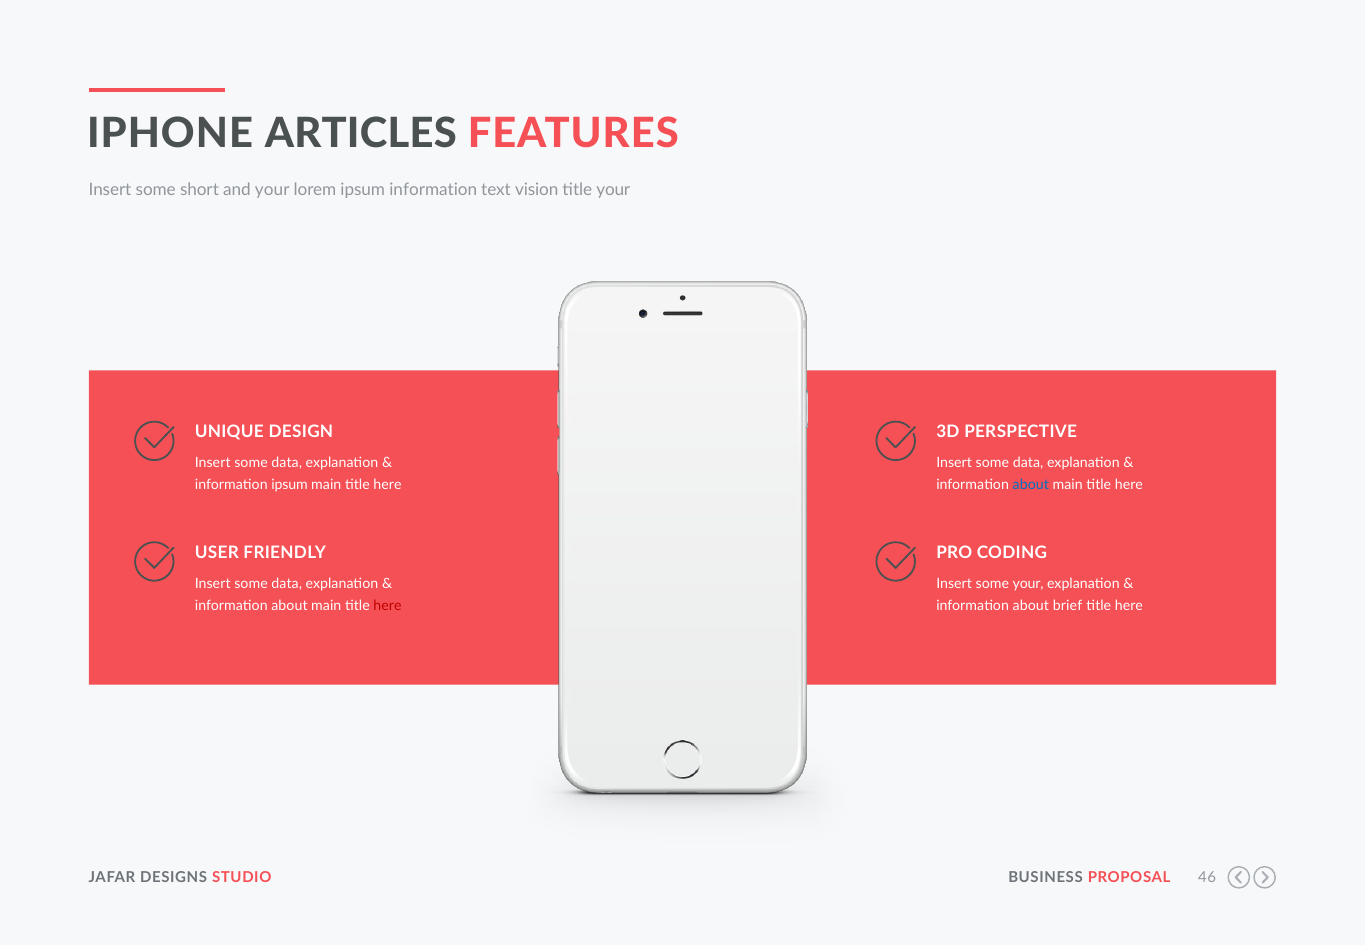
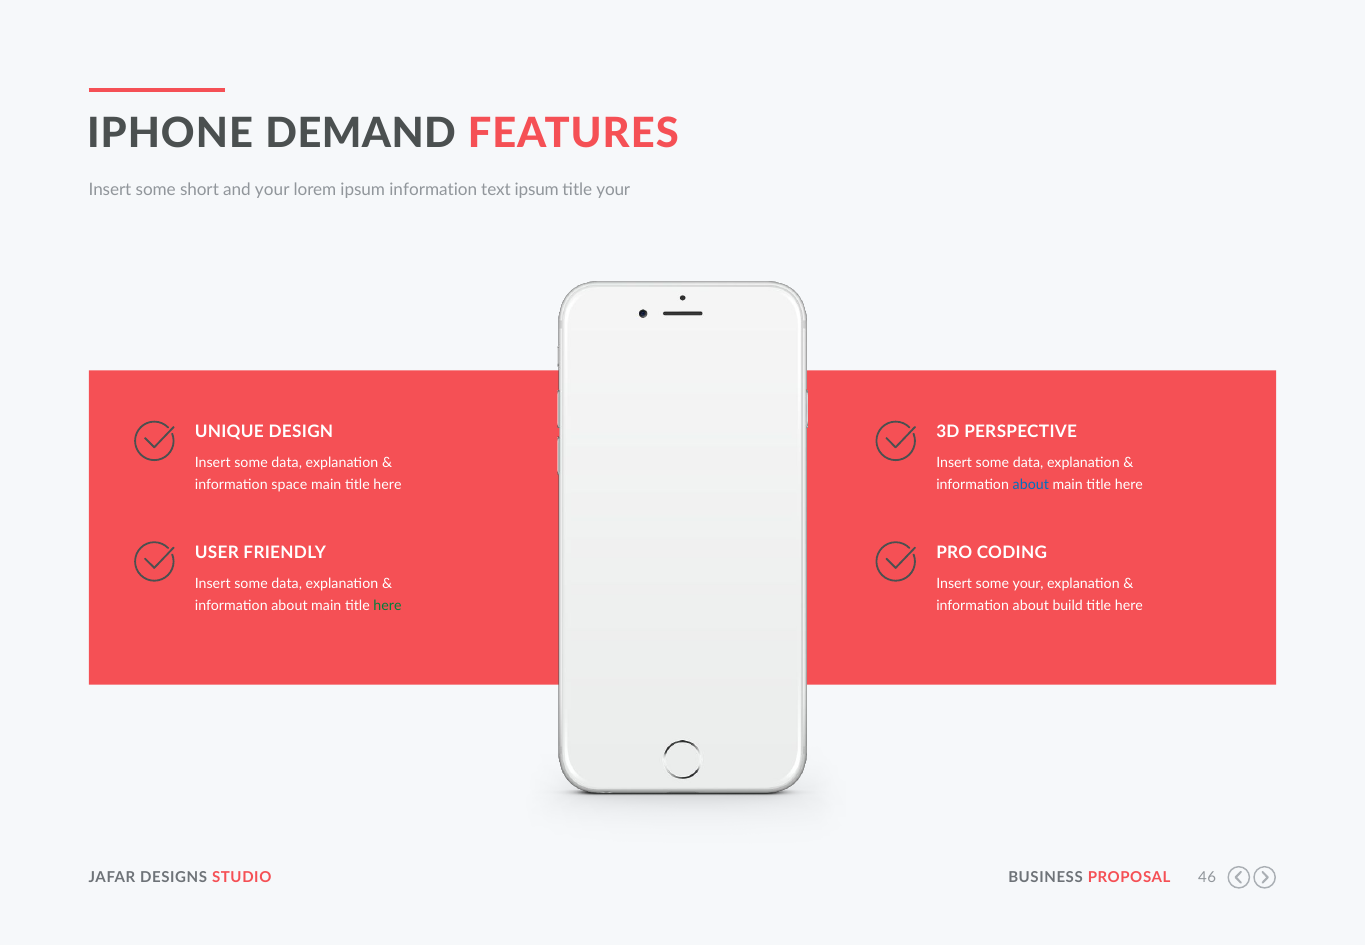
ARTICLES: ARTICLES -> DEMAND (361, 134)
text vision: vision -> ipsum (537, 190)
information ipsum: ipsum -> space (289, 485)
here colour: red -> green (387, 605)
brief: brief -> build (1068, 605)
